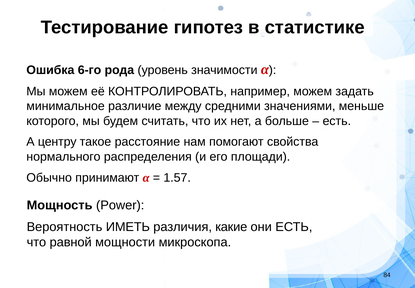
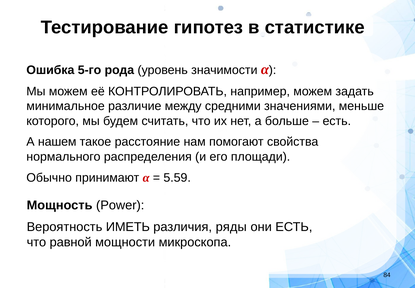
6-го: 6-го -> 5-го (90, 70)
центру: центру -> нашем (57, 142)
1.57: 1.57 -> 5.59 (177, 177)
какие: какие -> ряды (231, 227)
